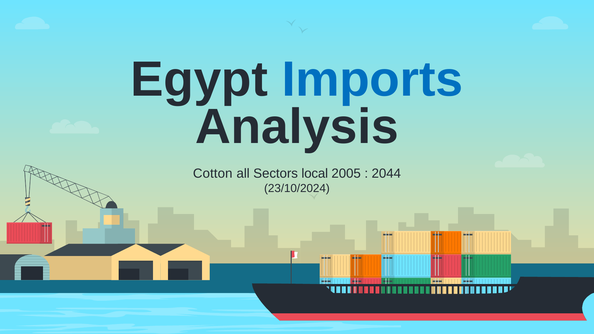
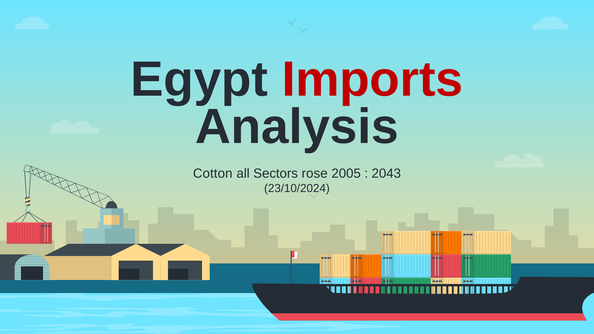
Imports colour: blue -> red (372, 79)
local: local -> rose (315, 174)
2044: 2044 -> 2043 (386, 174)
